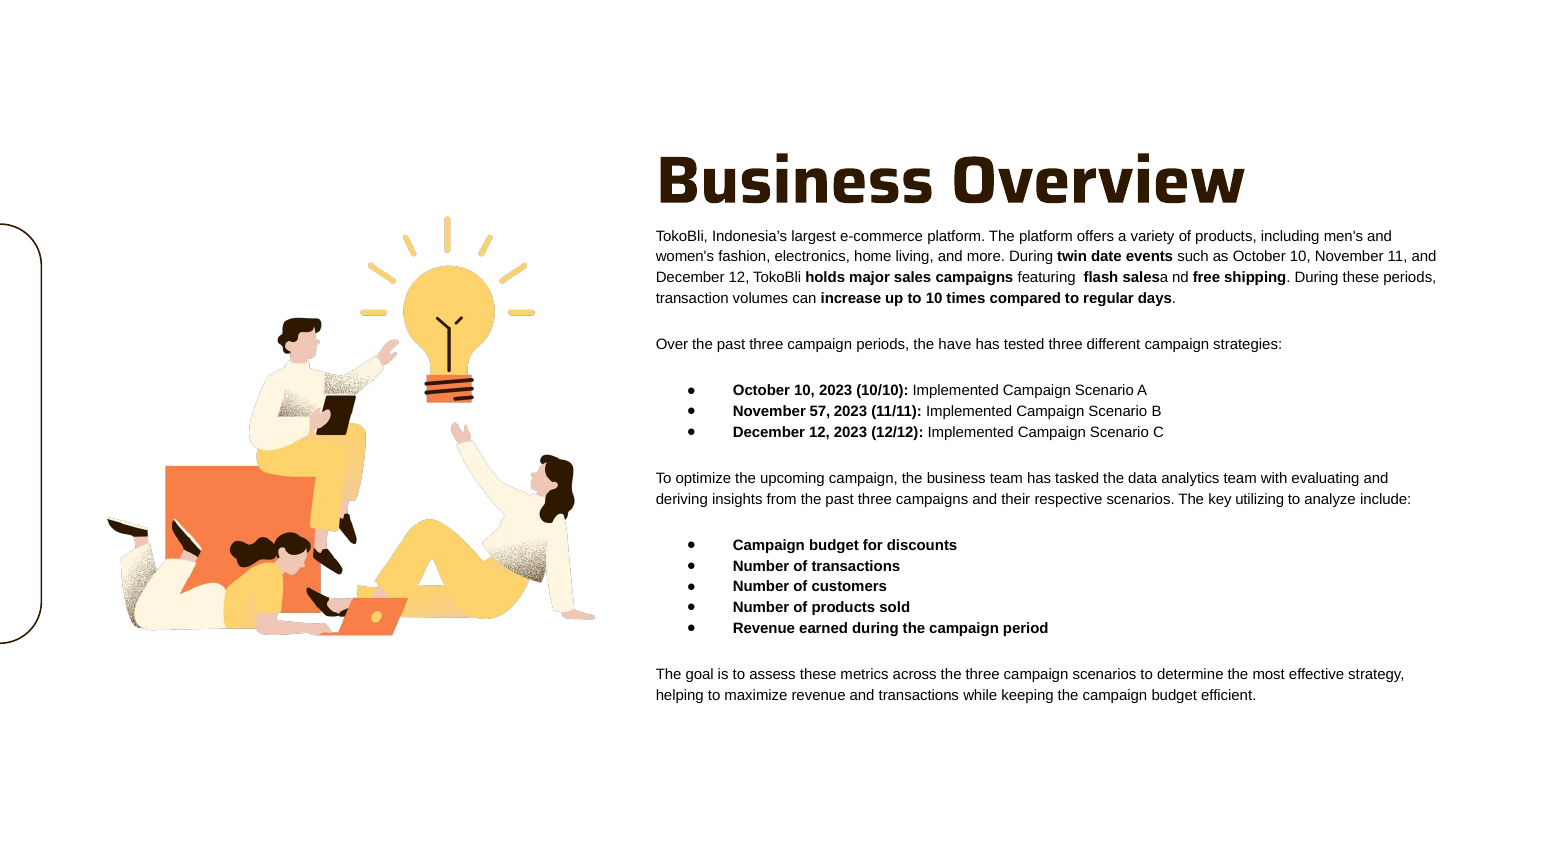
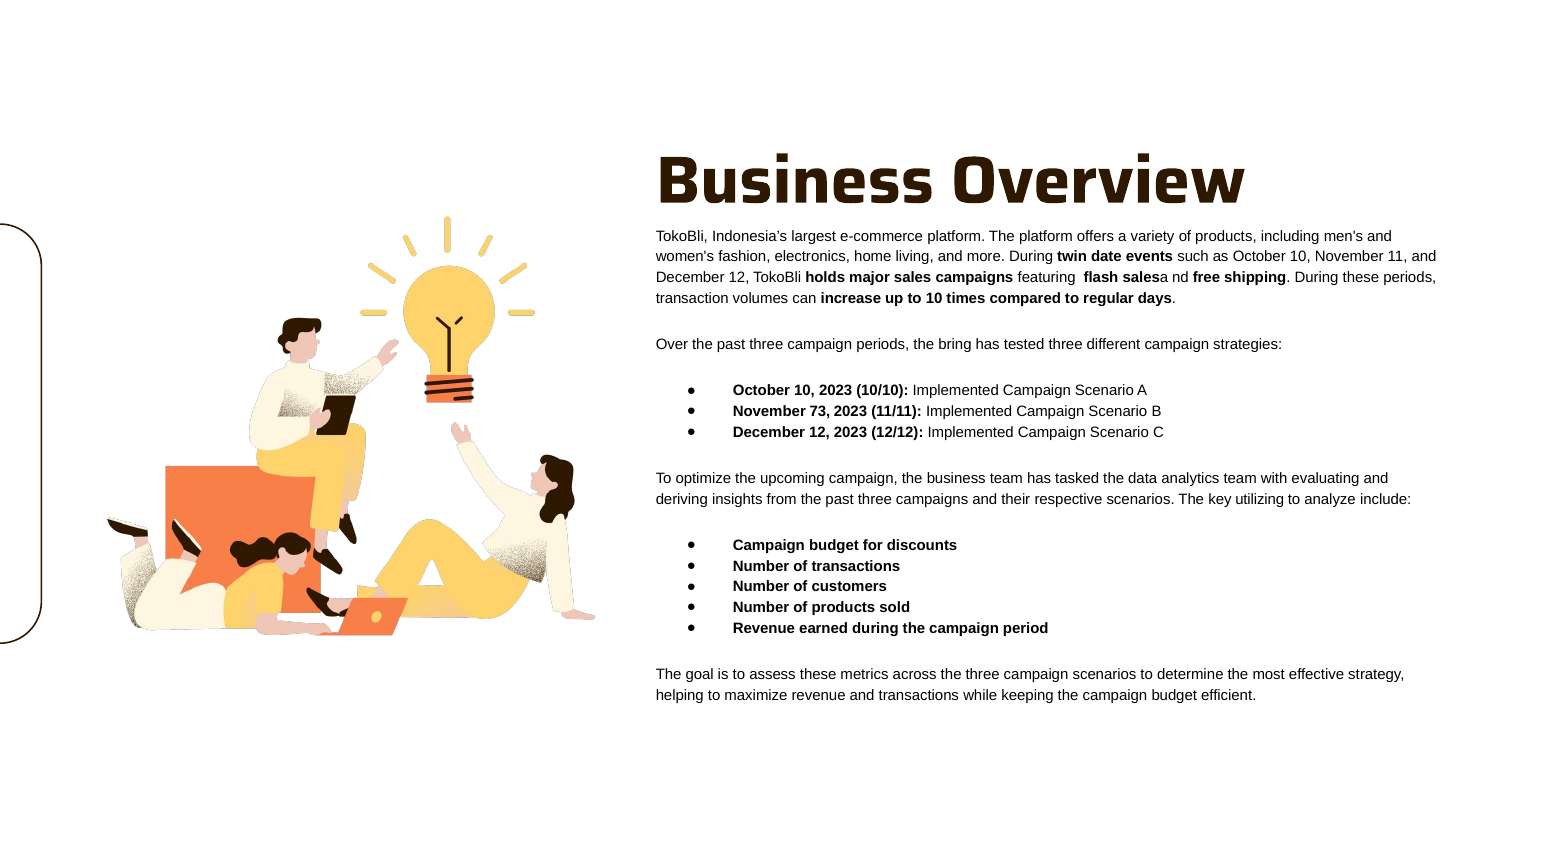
have: have -> bring (955, 345)
57: 57 -> 73 (820, 412)
